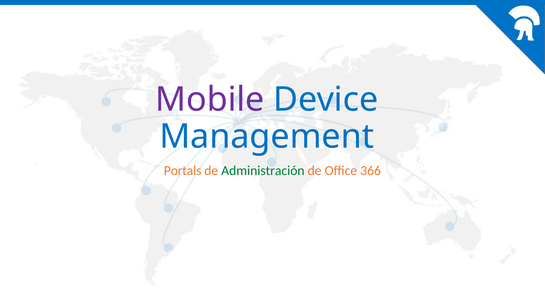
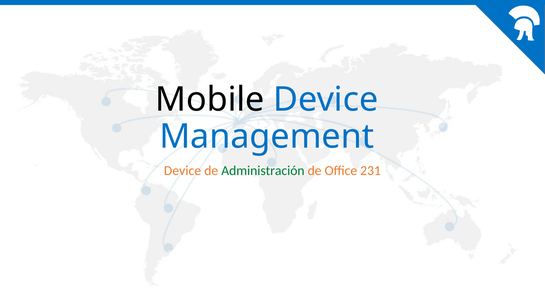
Mobile colour: purple -> black (210, 99)
Portals: Portals -> Device (183, 170)
366: 366 -> 231 (371, 170)
